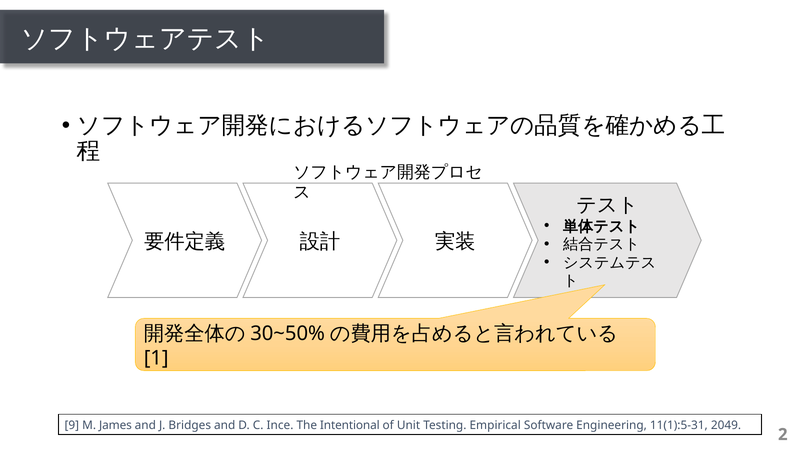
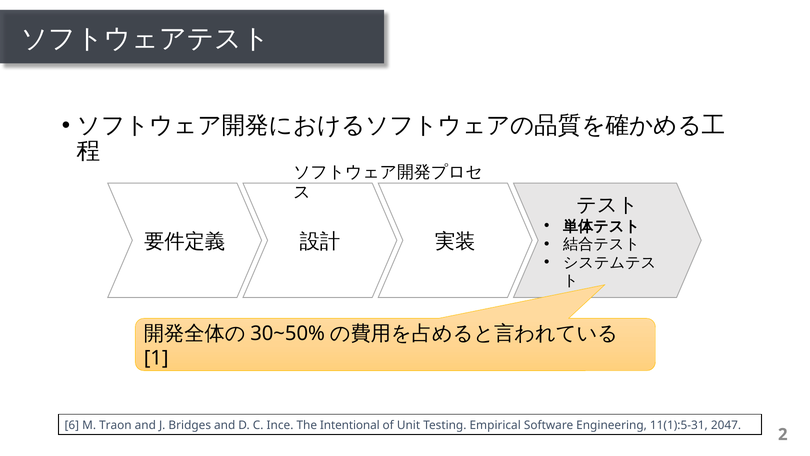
9: 9 -> 6 (72, 425)
James: James -> Traon (115, 425)
2049: 2049 -> 2047 (726, 425)
